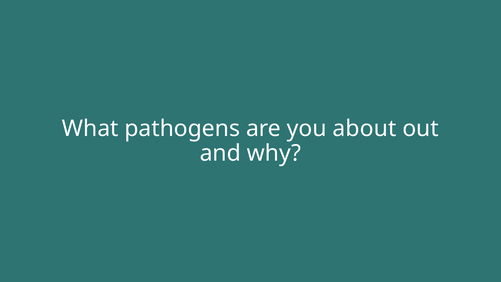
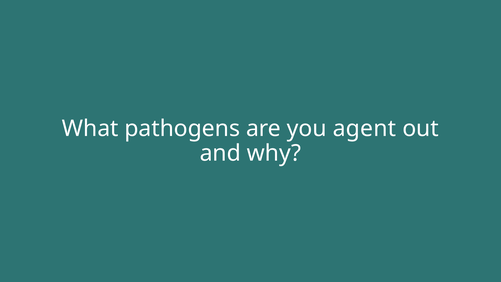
about: about -> agent (364, 128)
